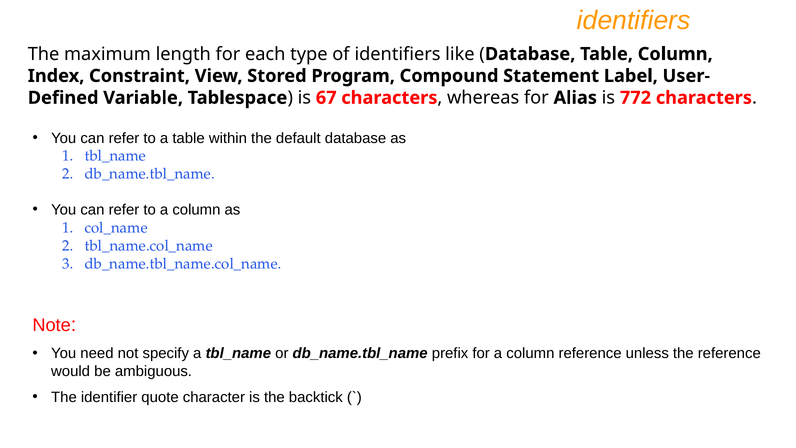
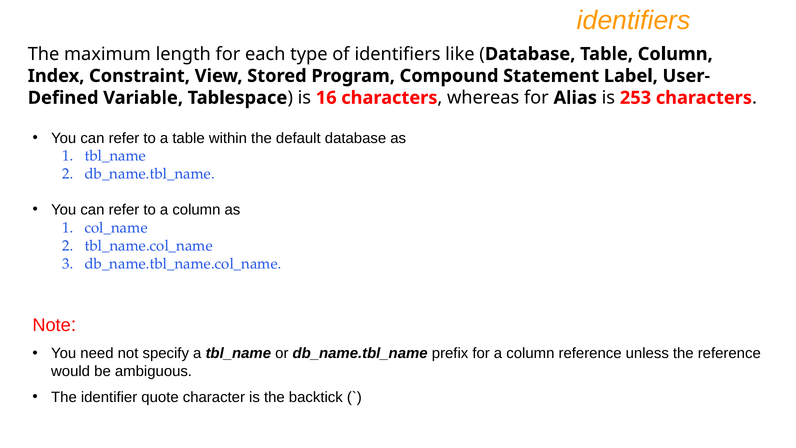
67: 67 -> 16 (326, 98)
772: 772 -> 253 (636, 98)
